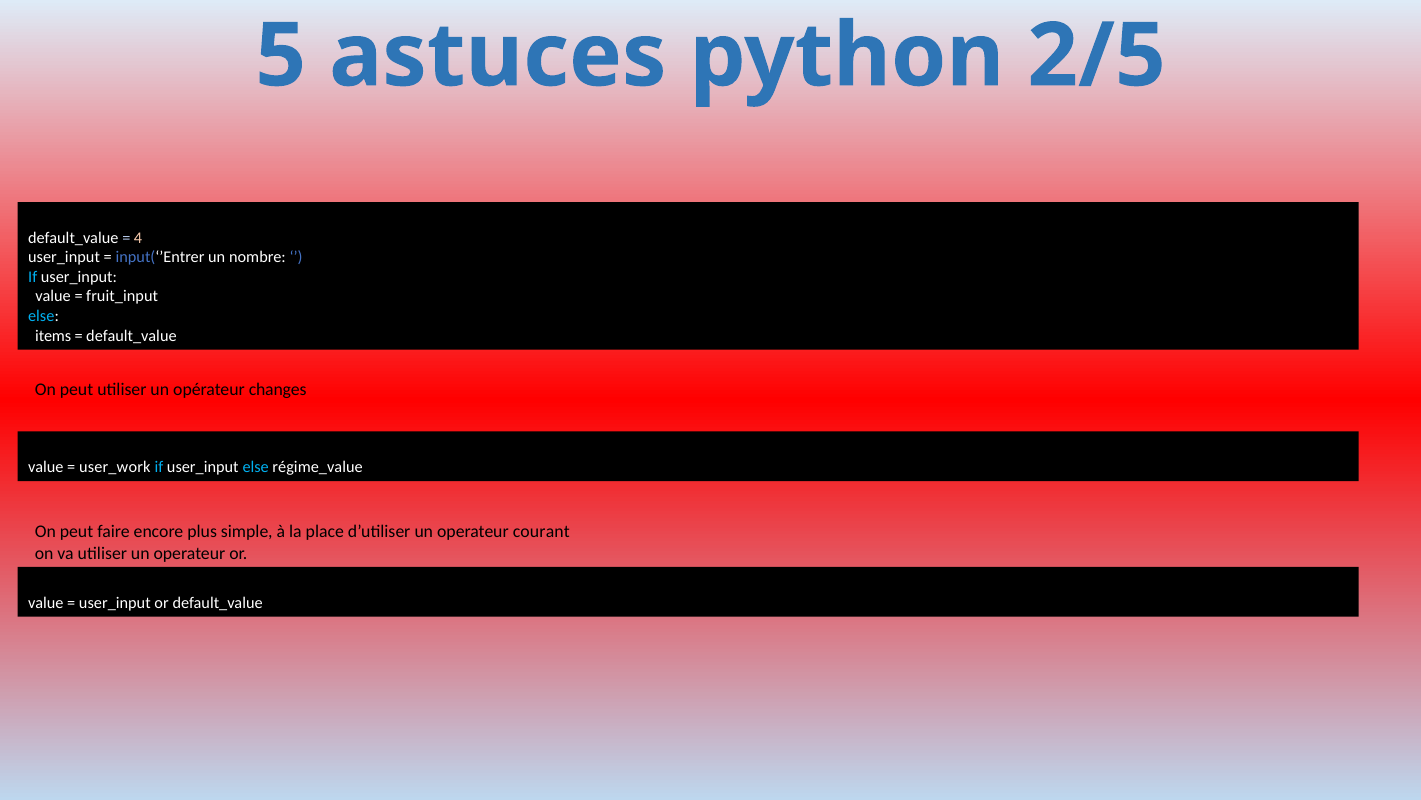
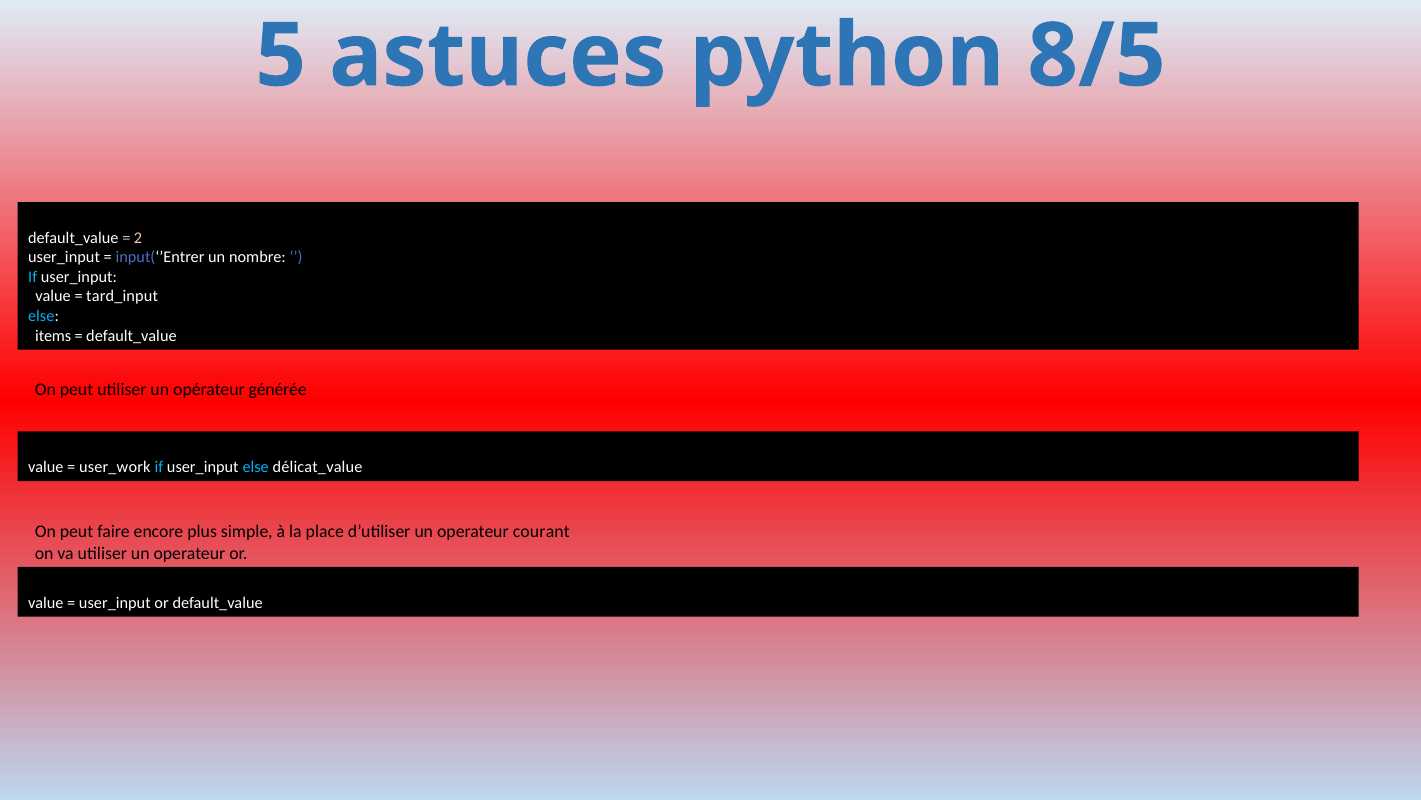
2/5: 2/5 -> 8/5 (1097, 56)
4: 4 -> 2 (138, 238)
fruit_input: fruit_input -> tard_input (122, 296)
changes: changes -> générée (278, 389)
régime_value: régime_value -> délicat_value (318, 467)
